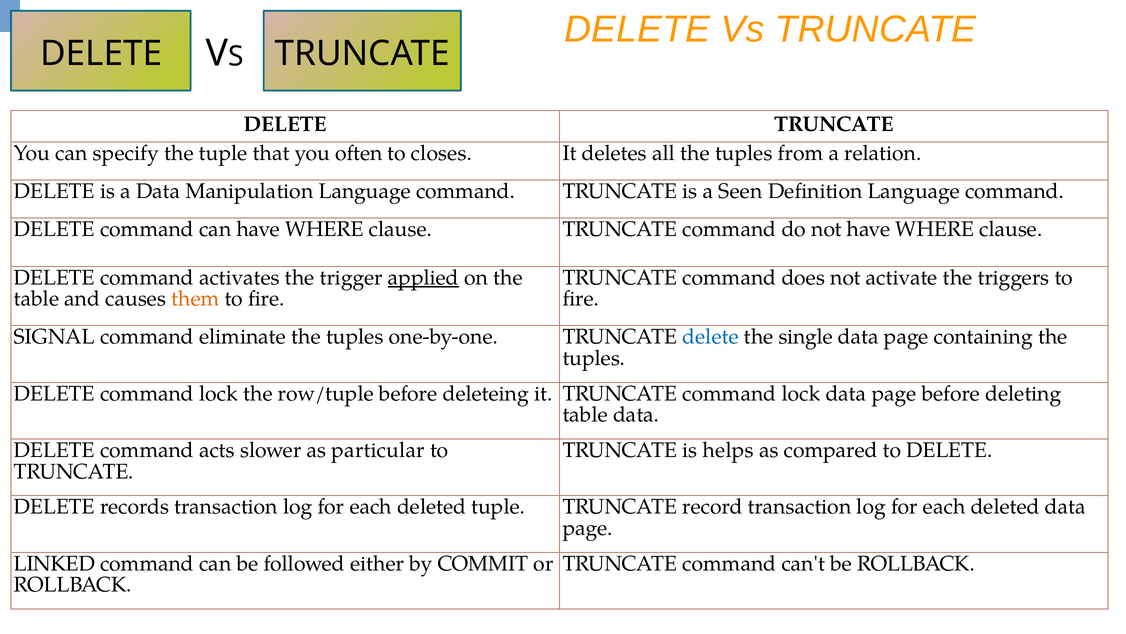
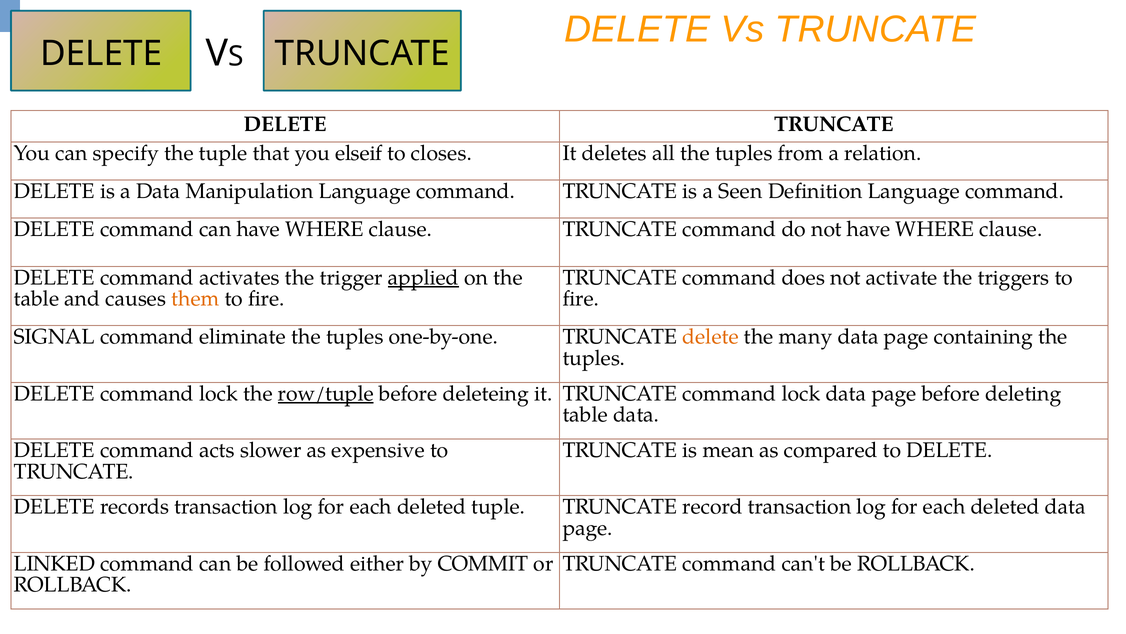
often: often -> elseif (359, 153)
delete colour: blue -> orange (711, 337)
single: single -> many (806, 337)
row/tuple underline: none -> present (326, 393)
particular: particular -> expensive (378, 450)
helps: helps -> mean (728, 450)
